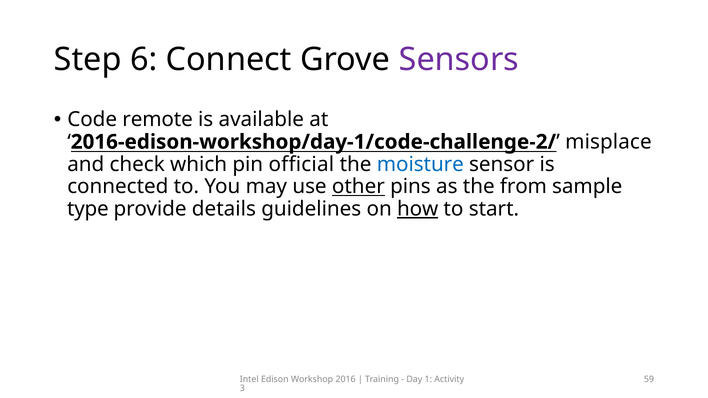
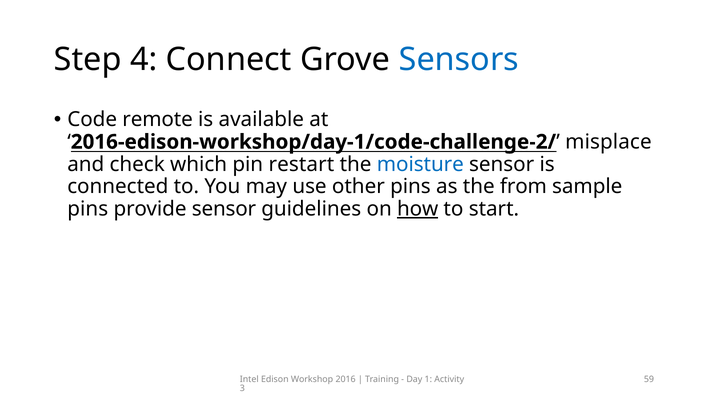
6: 6 -> 4 (144, 59)
Sensors colour: purple -> blue (459, 59)
official: official -> restart (301, 164)
other underline: present -> none (358, 187)
type: type -> pins (88, 209)
provide details: details -> sensor (224, 209)
